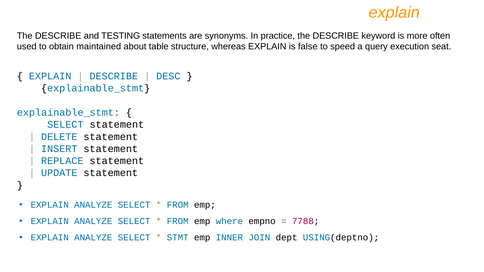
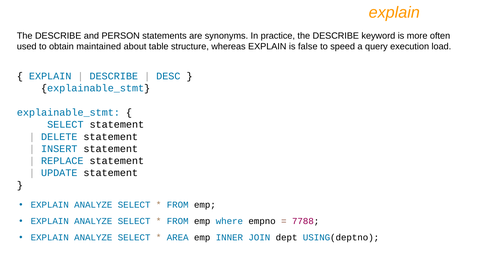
TESTING: TESTING -> PERSON (121, 36)
seat: seat -> load (441, 47)
STMT: STMT -> AREA (178, 238)
